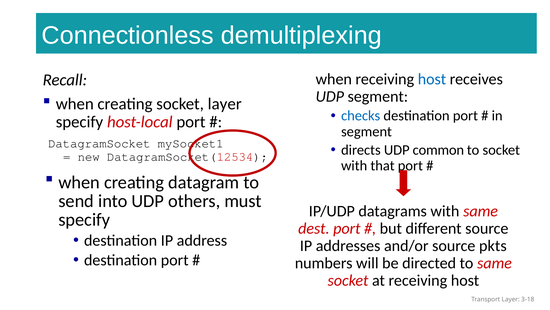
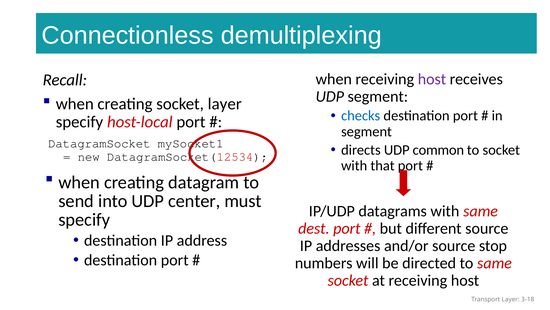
host colour: blue -> purple (432, 79)
others: others -> center (194, 201)
pkts: pkts -> stop (493, 245)
